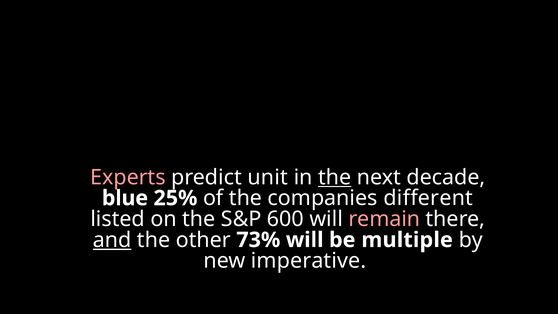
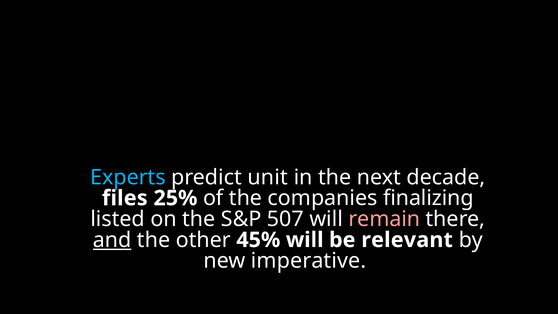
Experts colour: pink -> light blue (128, 177)
the underline: present -> none (335, 177)
blue: blue -> files (125, 198)
different: different -> finalizing (428, 198)
600: 600 -> 507 (285, 219)
73%: 73% -> 45% (258, 240)
multiple: multiple -> relevant (407, 240)
